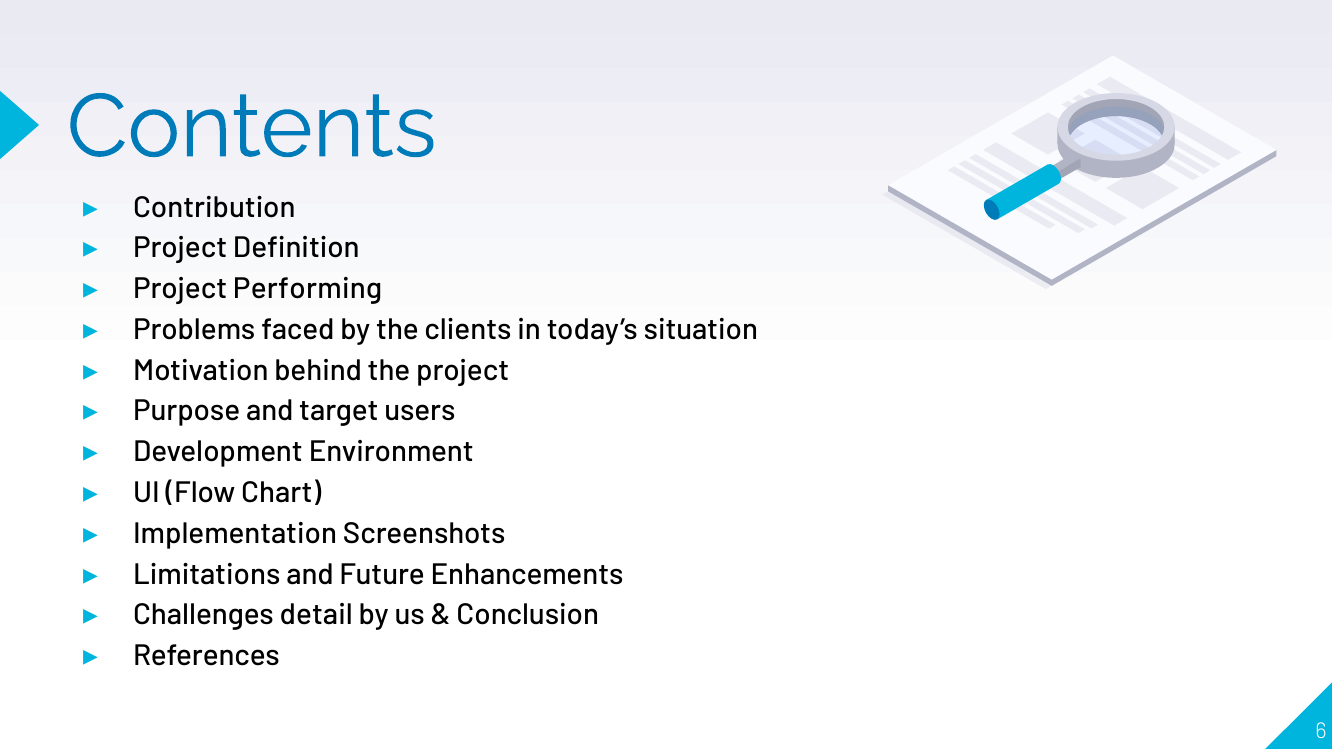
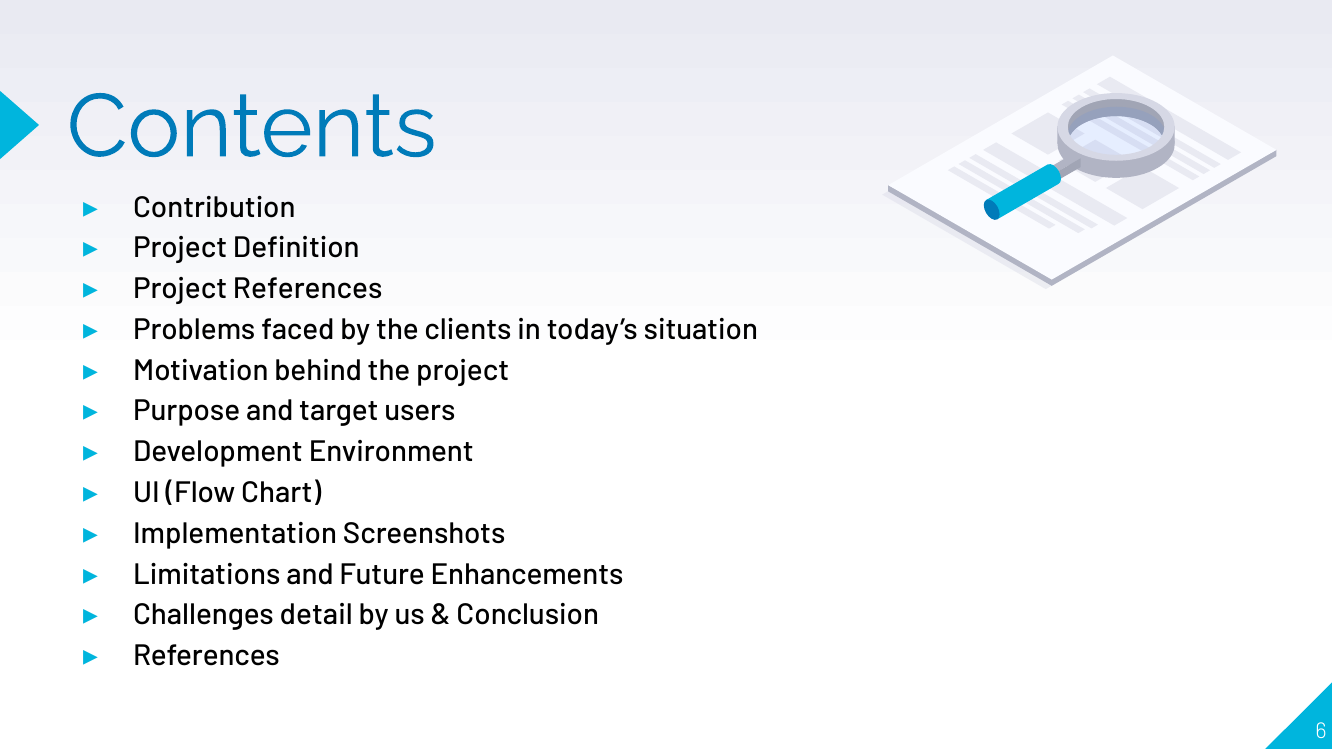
Project Performing: Performing -> References (308, 289)
